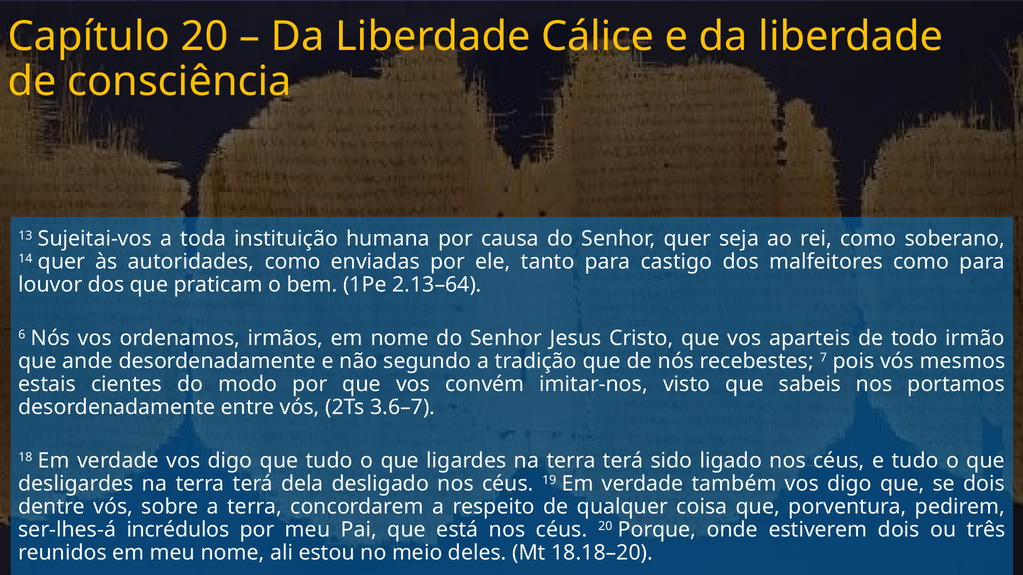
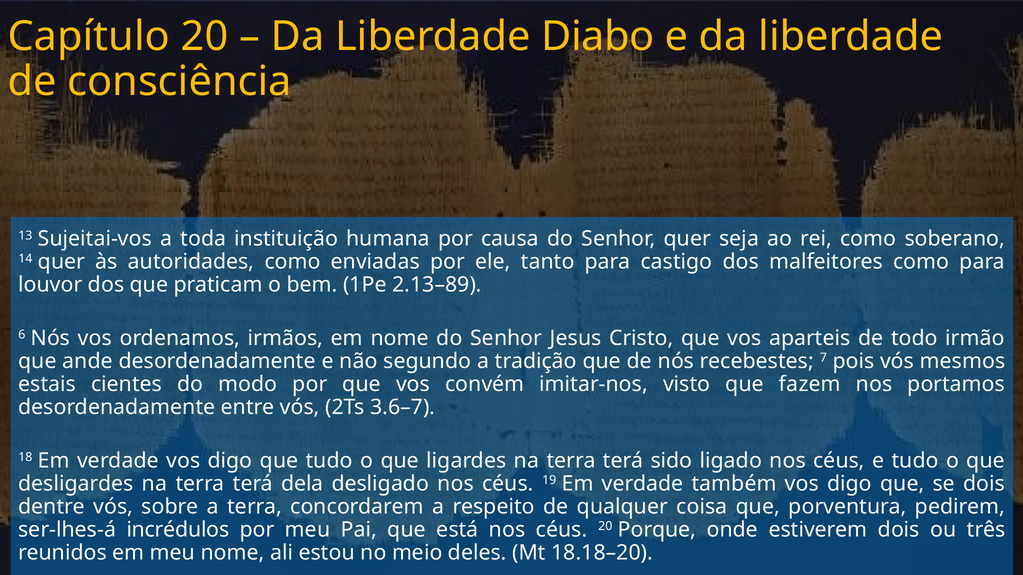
Cálice: Cálice -> Diabo (598, 37)
2.13–64: 2.13–64 -> 2.13–89 (437, 285)
sabeis: sabeis -> fazem (810, 385)
